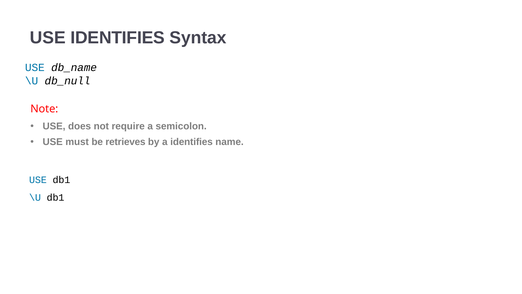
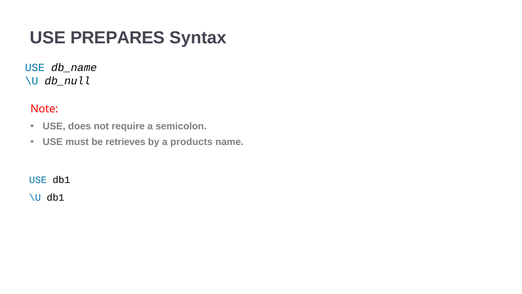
USE IDENTIFIES: IDENTIFIES -> PREPARES (118, 38)
a identifies: identifies -> products (191, 142)
